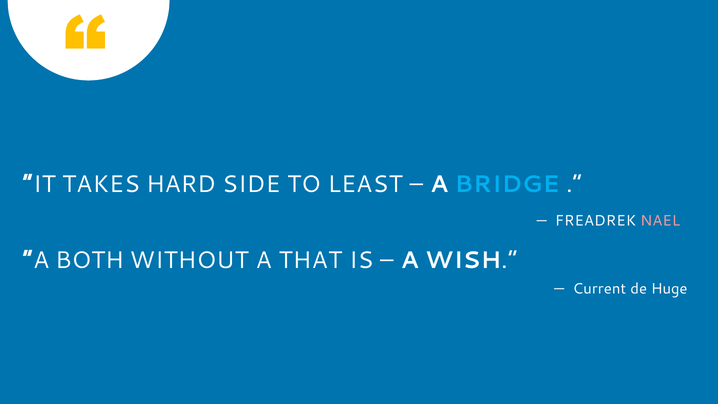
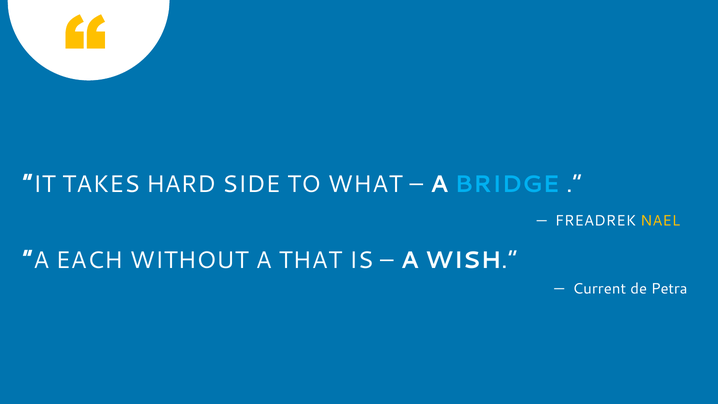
LEAST: LEAST -> WHAT (365, 184)
NAEL colour: pink -> yellow (660, 221)
BOTH: BOTH -> EACH (89, 260)
Huge: Huge -> Petra (669, 289)
